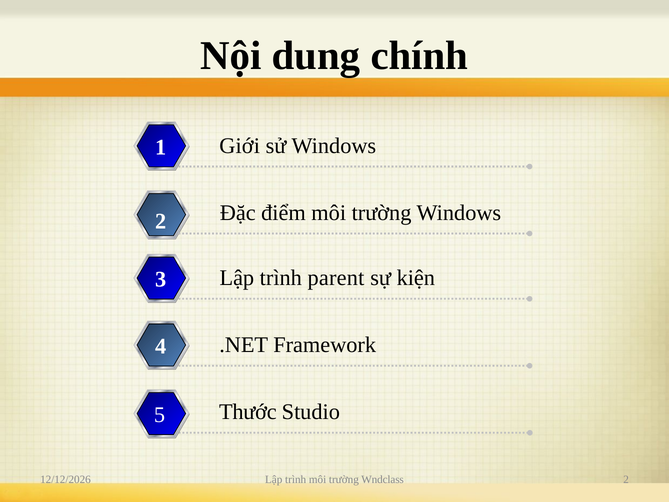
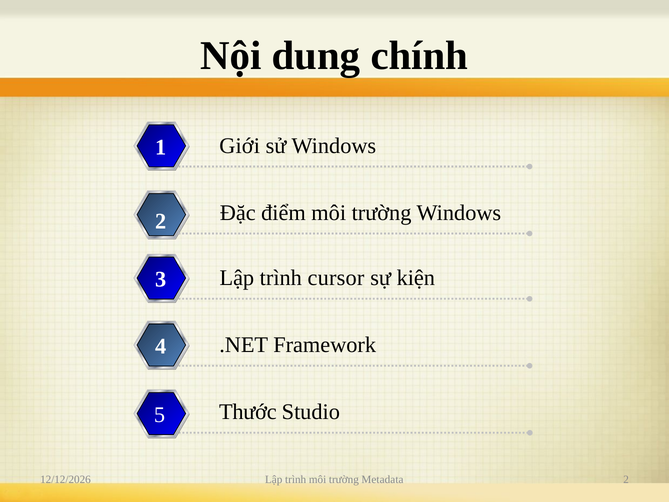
parent: parent -> cursor (336, 278)
Wndclass: Wndclass -> Metadata (382, 479)
